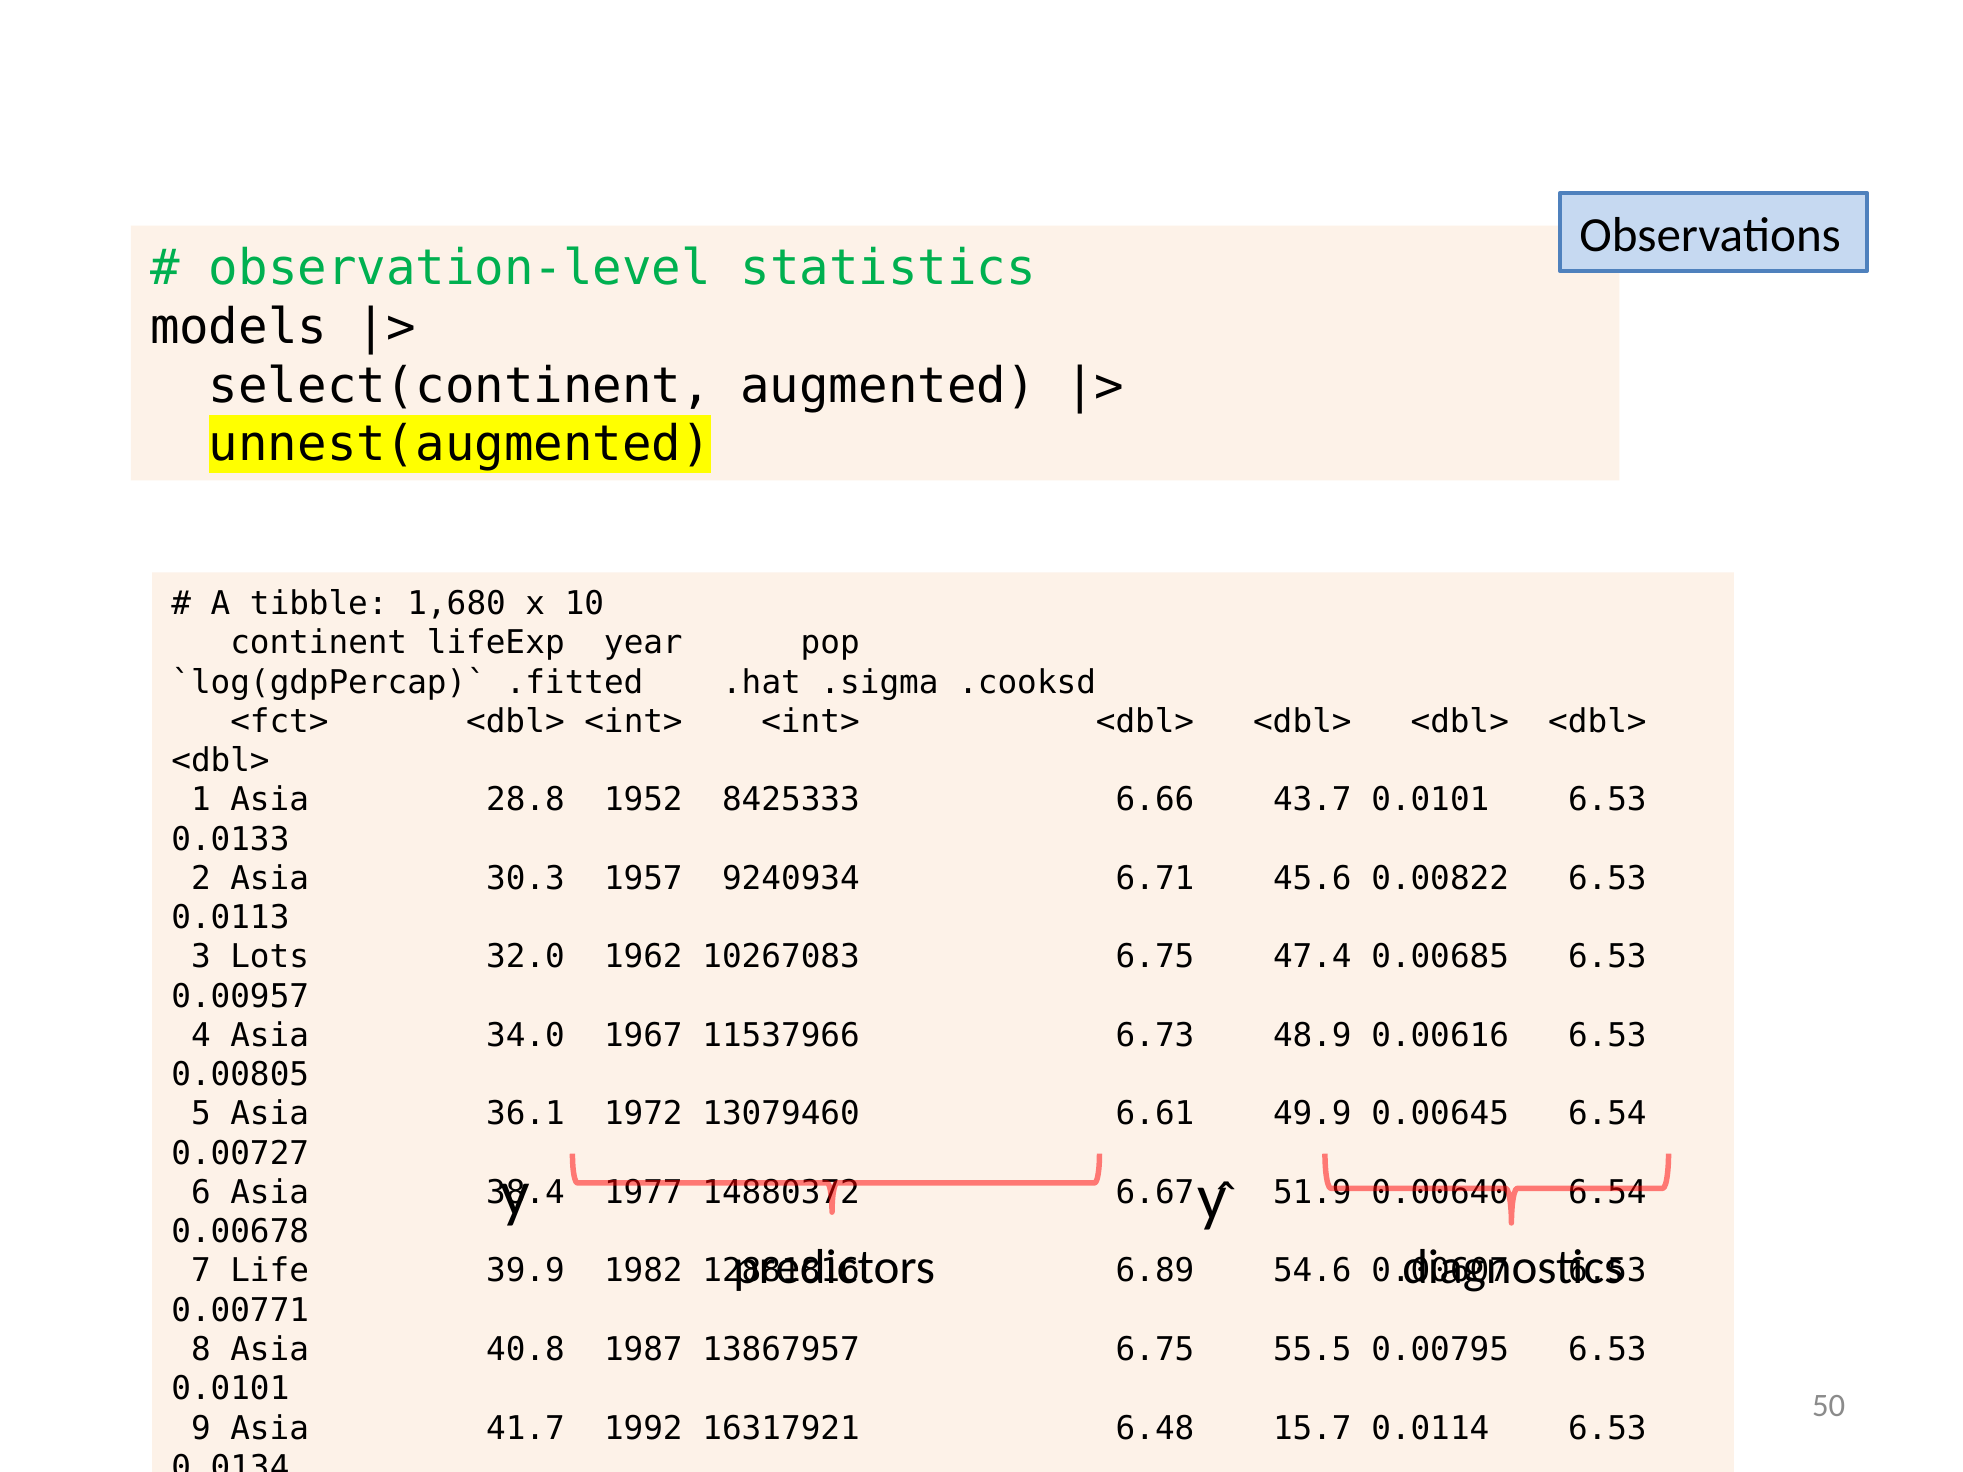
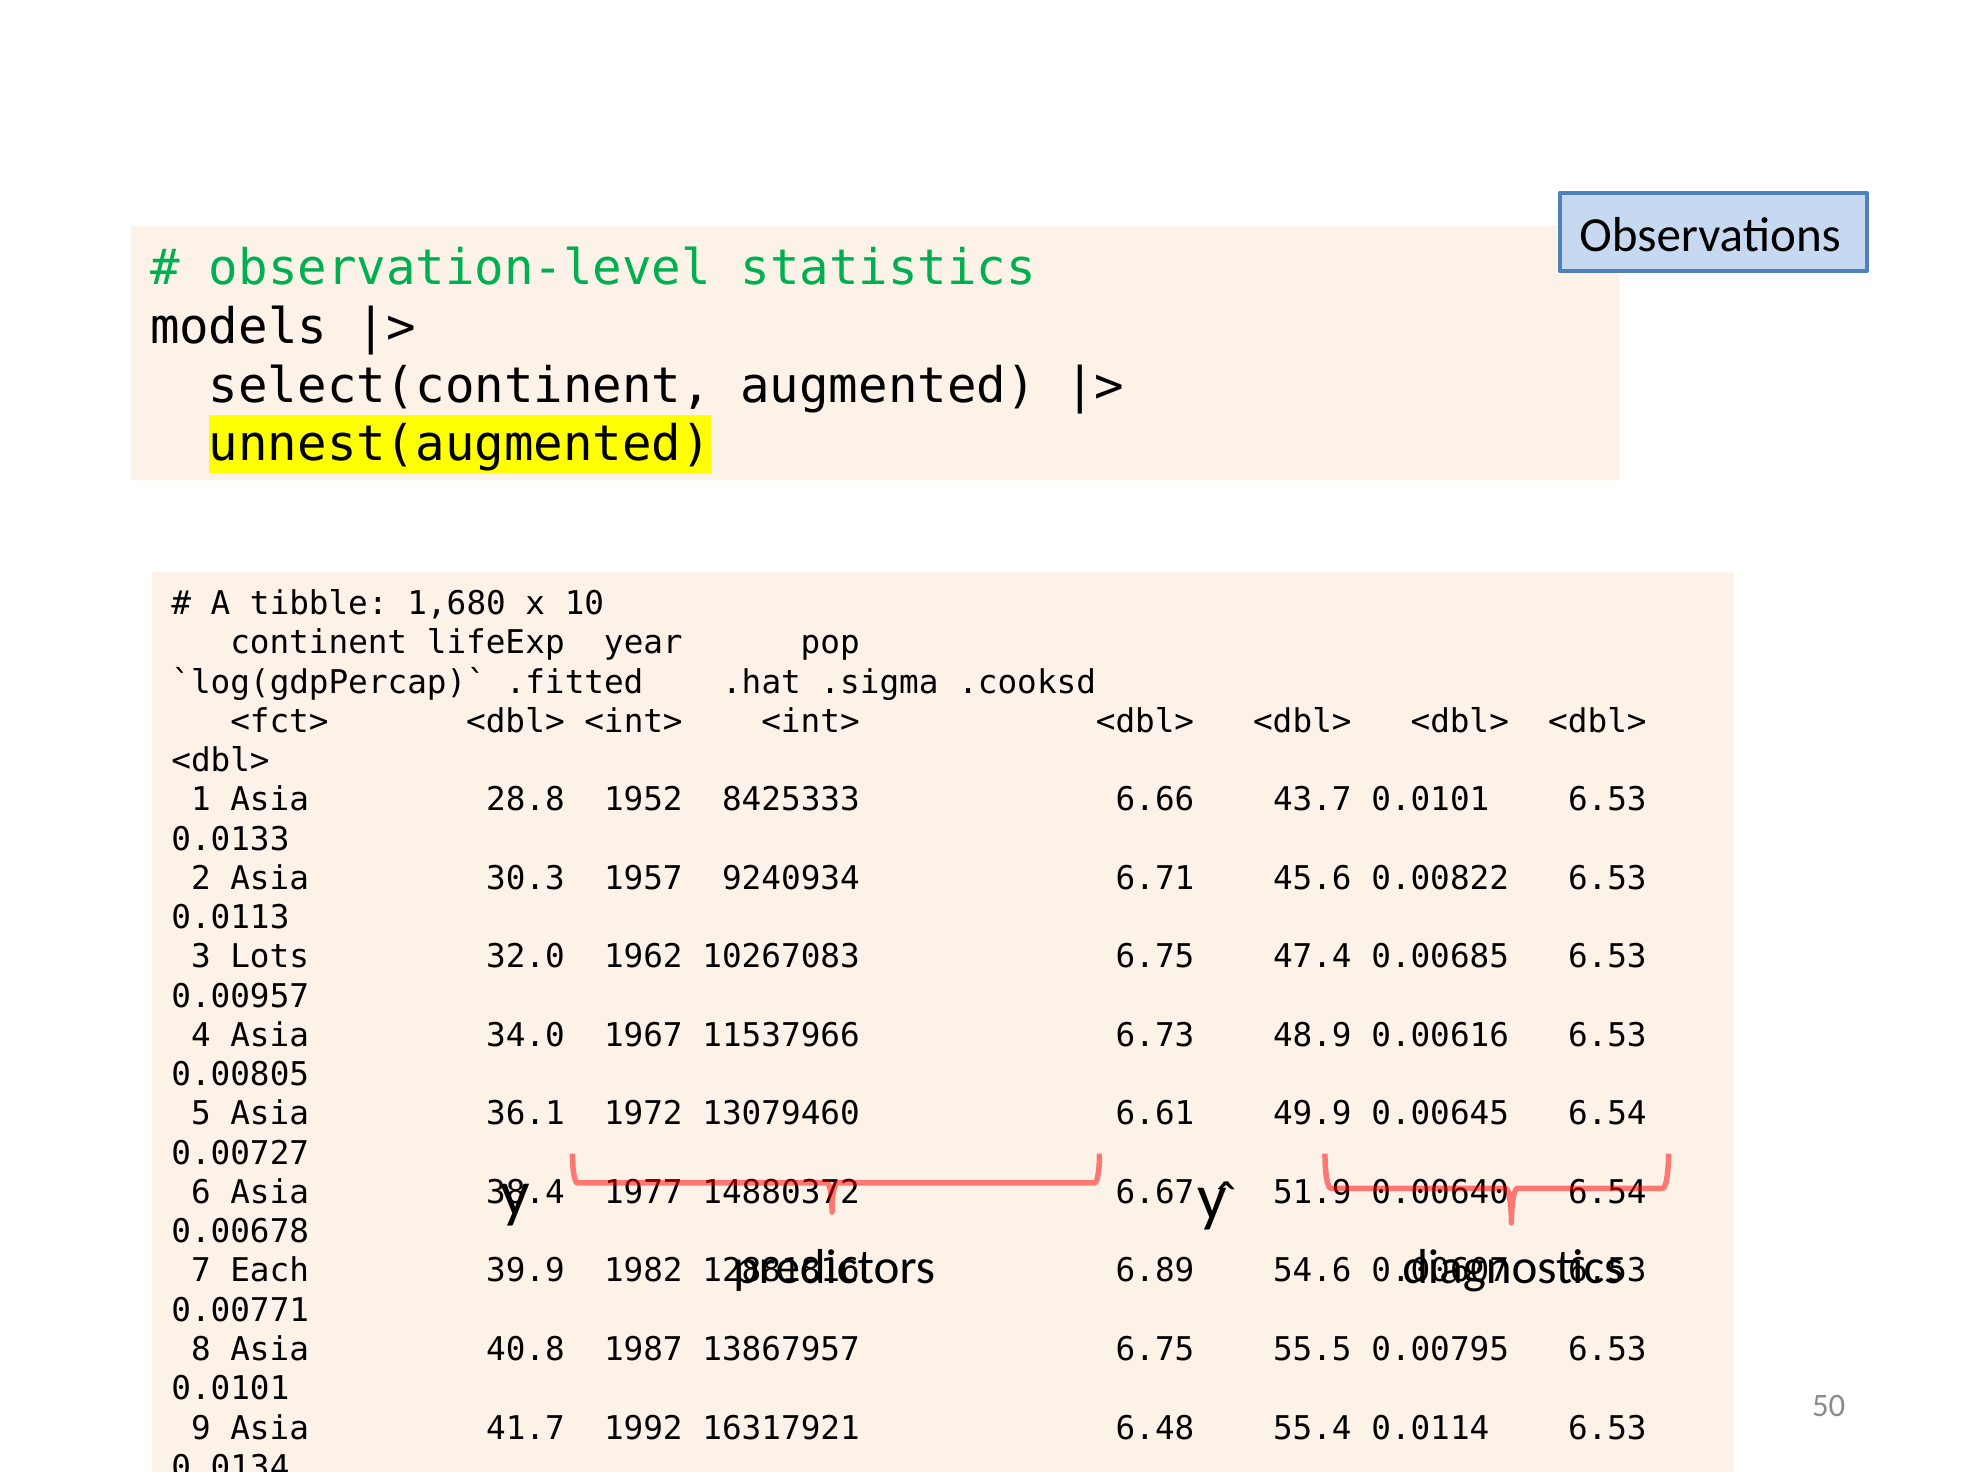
Life: Life -> Each (270, 1271)
15.7: 15.7 -> 55.4 (1312, 1428)
